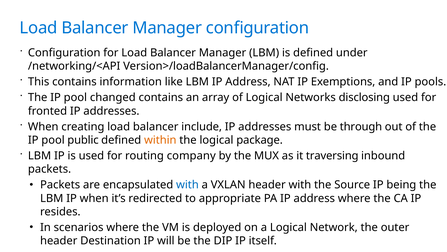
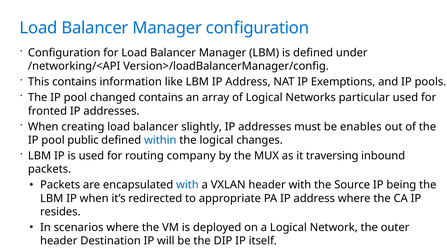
disclosing: disclosing -> particular (364, 97)
include: include -> slightly (202, 126)
through: through -> enables (361, 126)
within colour: orange -> blue (160, 140)
package: package -> changes (260, 140)
